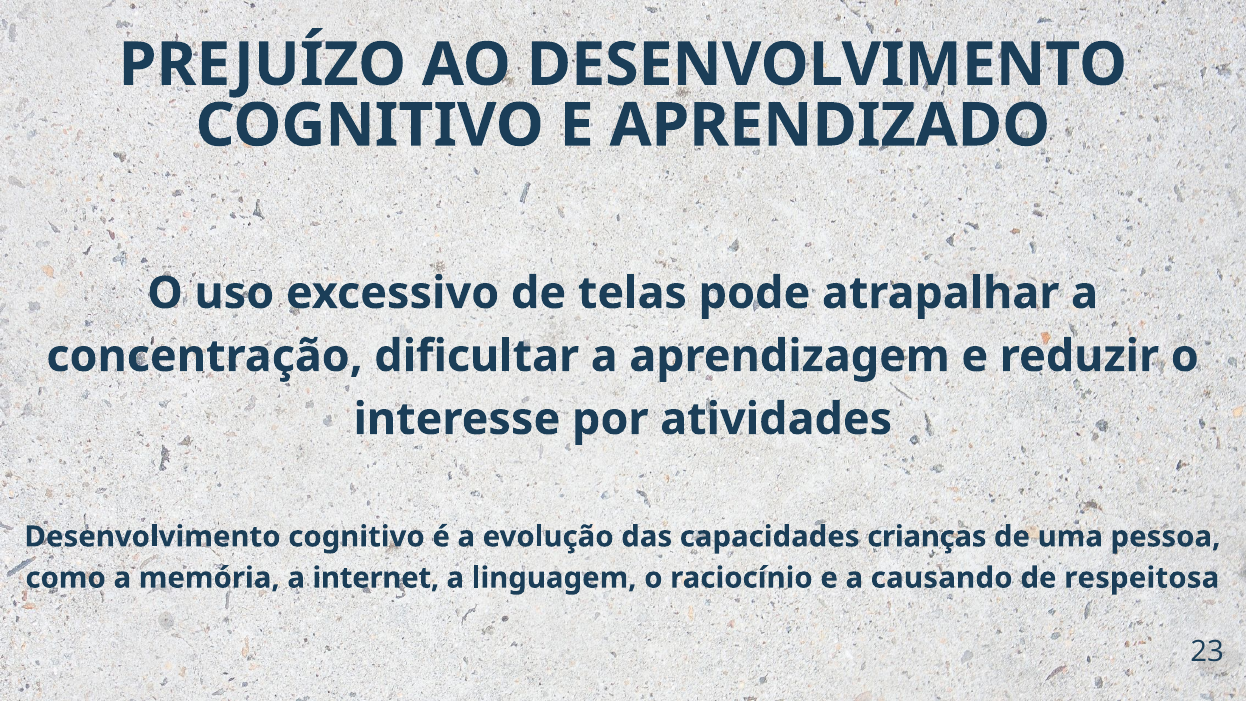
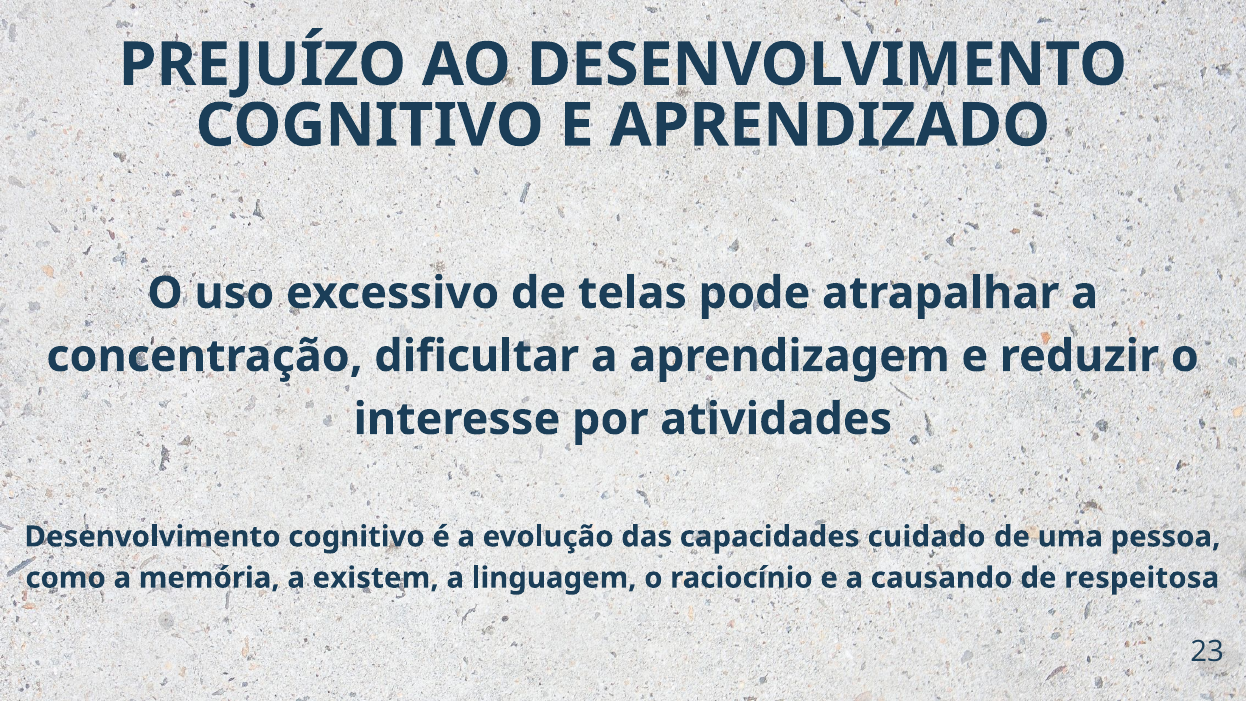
crianças: crianças -> cuidado (927, 537)
internet: internet -> existem (376, 578)
